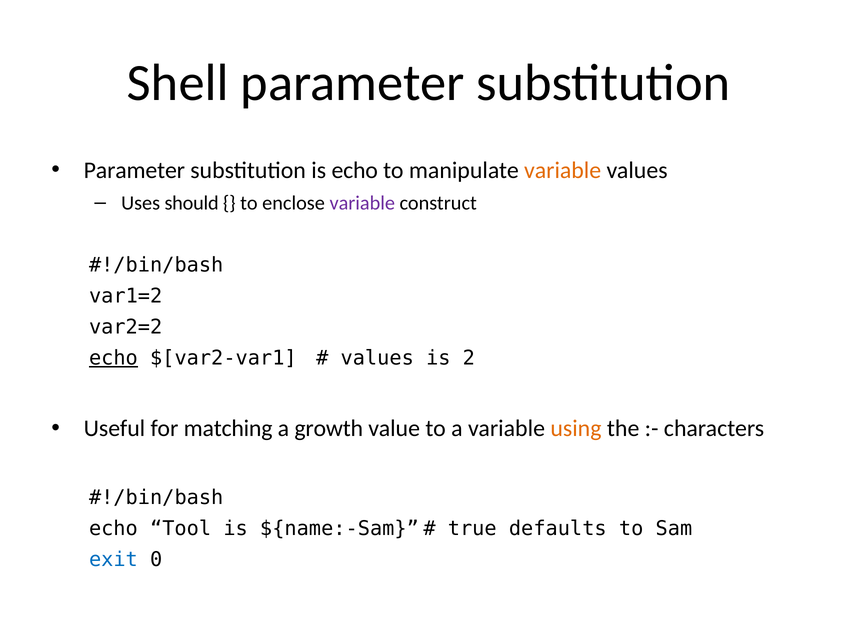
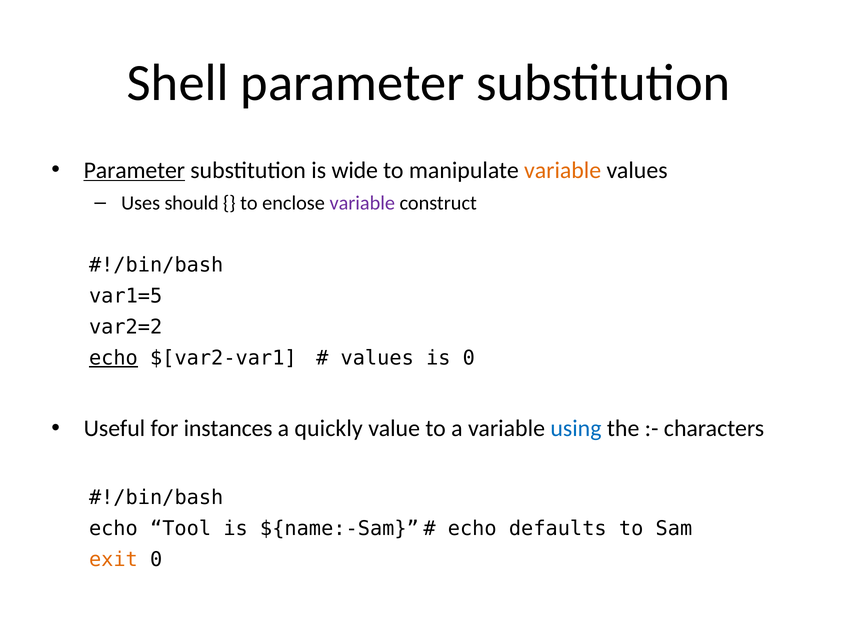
Parameter underline: none -> present (134, 170)
is echo: echo -> wide (355, 170)
var1=2: var1=2 -> var1=5 (126, 296)
is 2: 2 -> 0 (469, 358)
matching: matching -> instances (228, 429)
growth: growth -> quickly (329, 429)
using colour: orange -> blue (576, 429)
true: true -> echo (472, 529)
exit colour: blue -> orange (113, 560)
